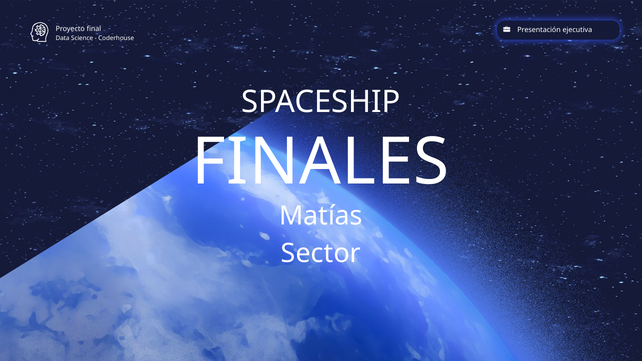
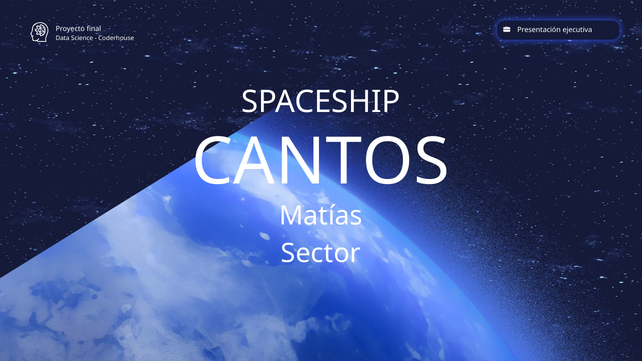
FINALES: FINALES -> CANTOS (321, 162)
